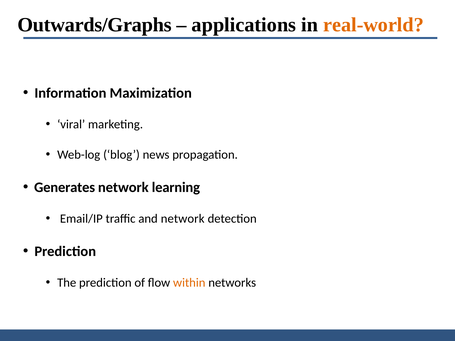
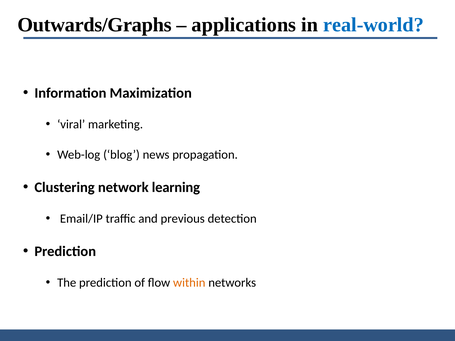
real-world colour: orange -> blue (374, 25)
Generates: Generates -> Clustering (65, 187)
and network: network -> previous (183, 219)
